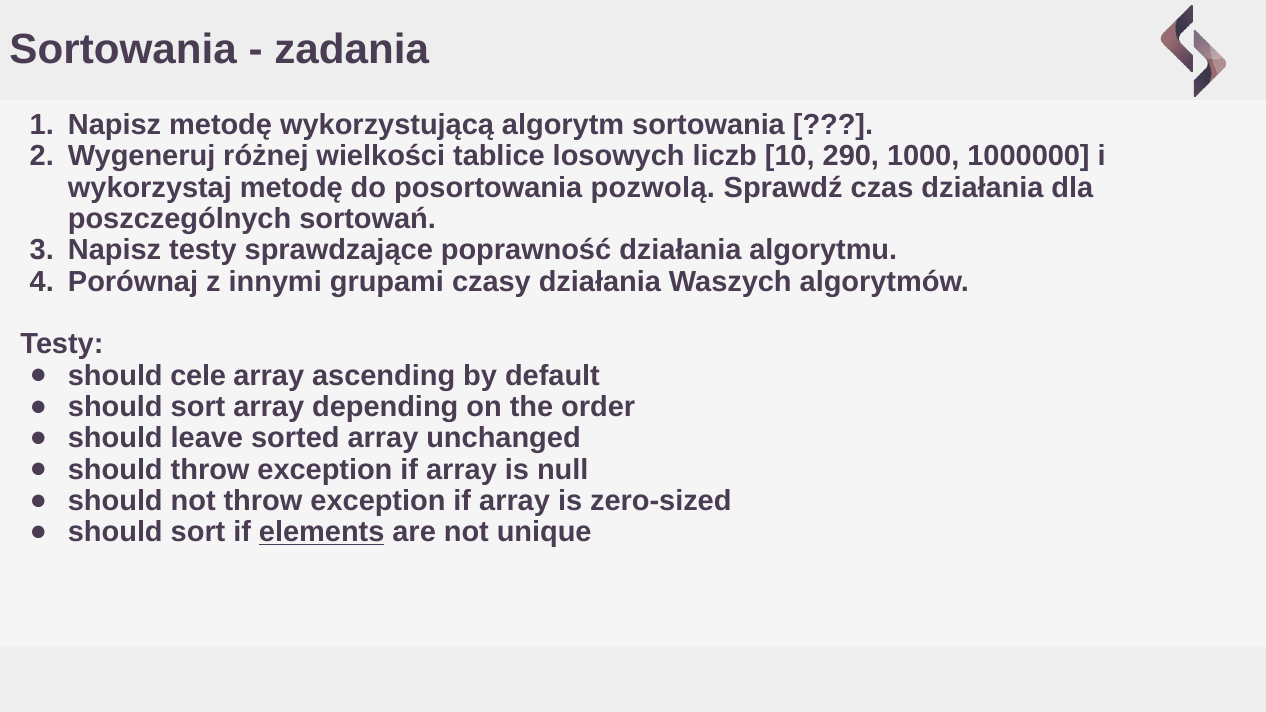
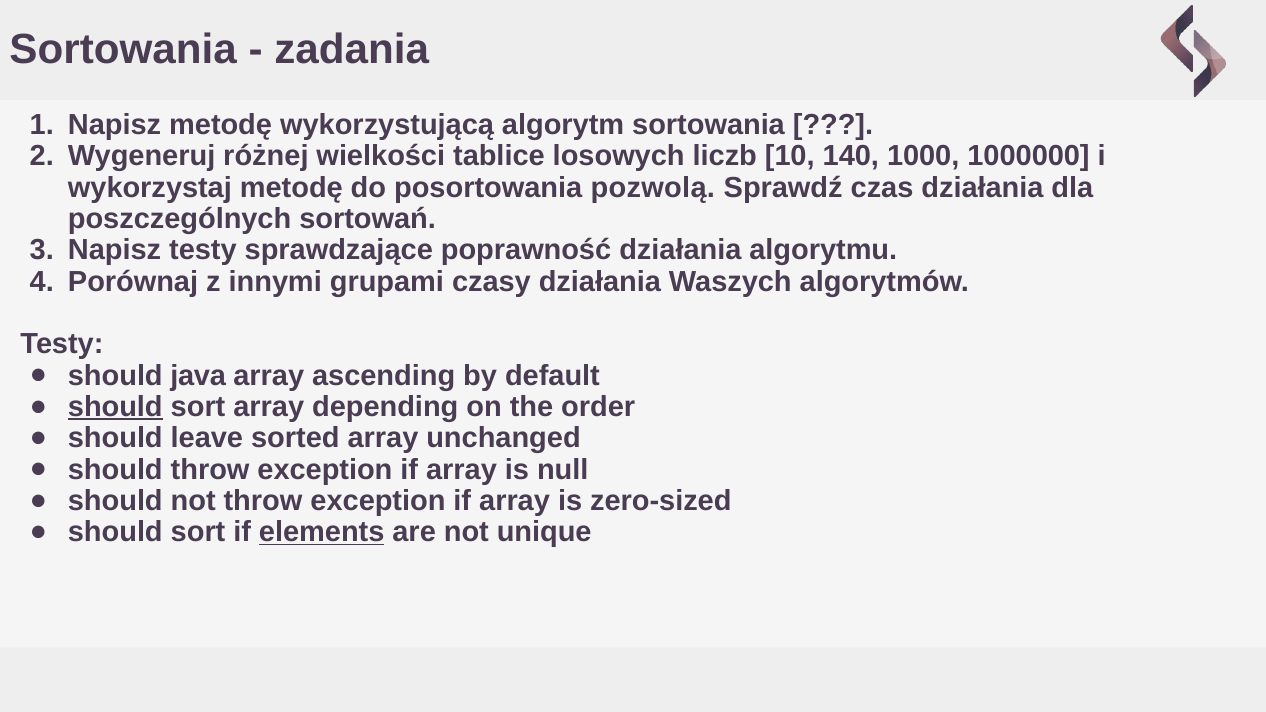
290: 290 -> 140 (851, 156)
cele: cele -> java (198, 376)
should underline: none -> present (115, 407)
